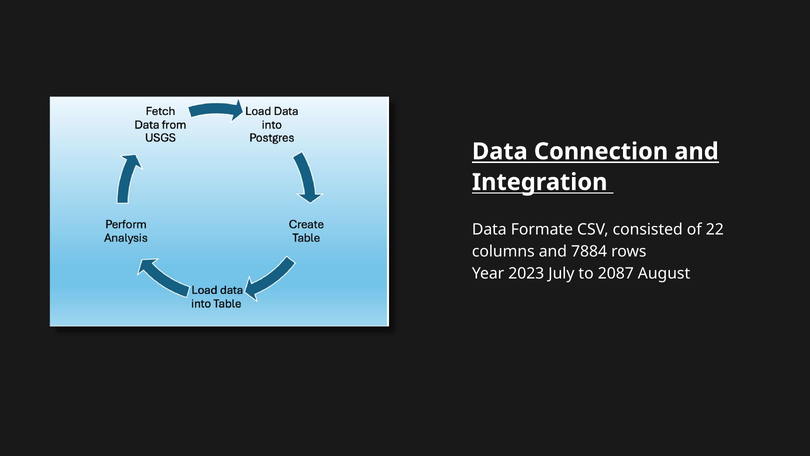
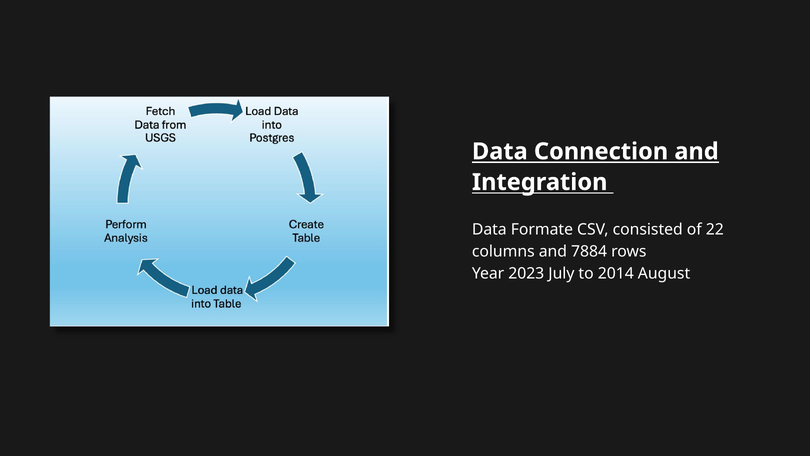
2087: 2087 -> 2014 (616, 273)
